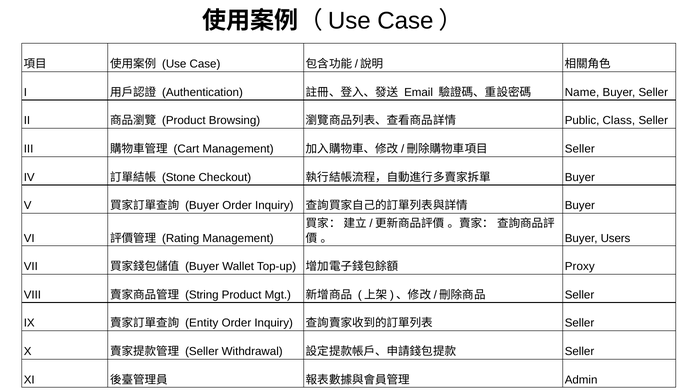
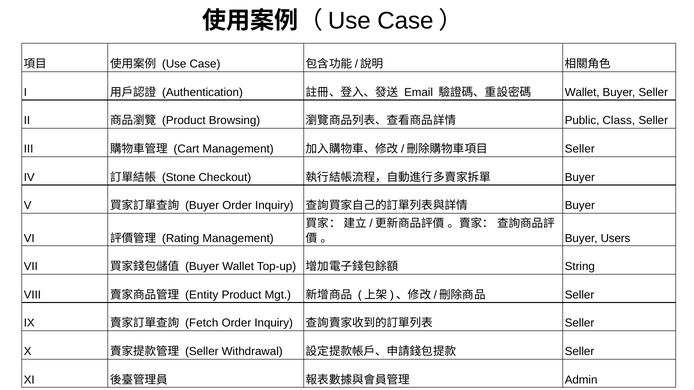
Name: Name -> Wallet (582, 92)
Proxy: Proxy -> String (580, 267)
String: String -> Entity (202, 295)
Entity: Entity -> Fetch (202, 323)
